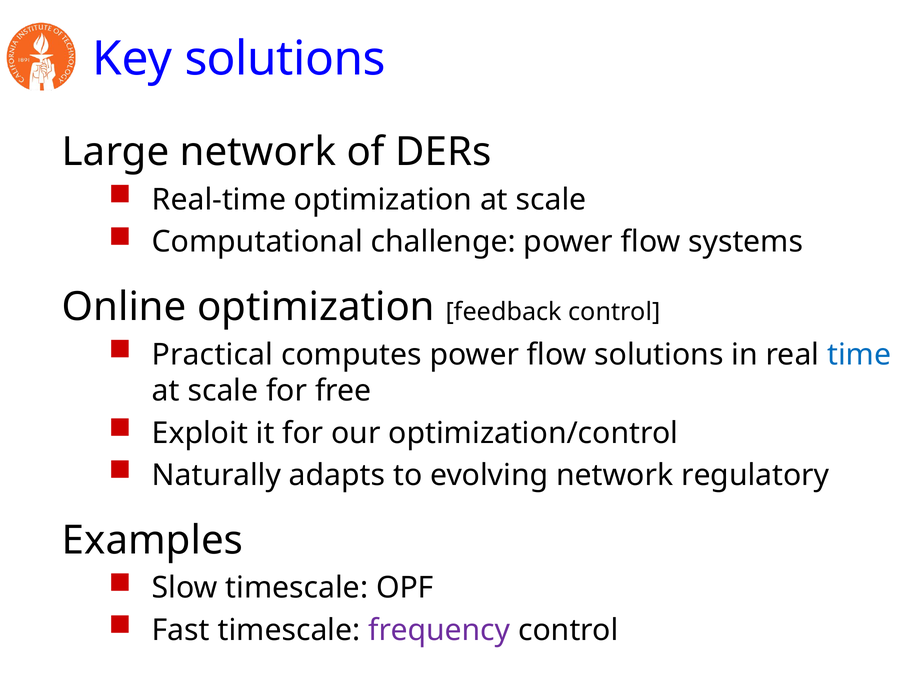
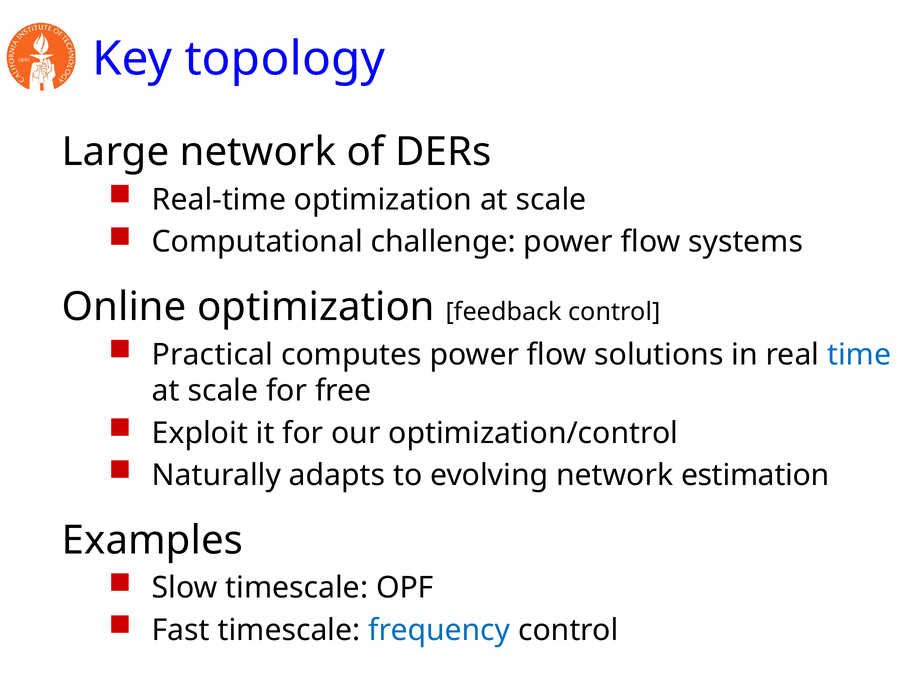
Key solutions: solutions -> topology (285, 59)
regulatory: regulatory -> estimation (755, 476)
frequency colour: purple -> blue (439, 631)
